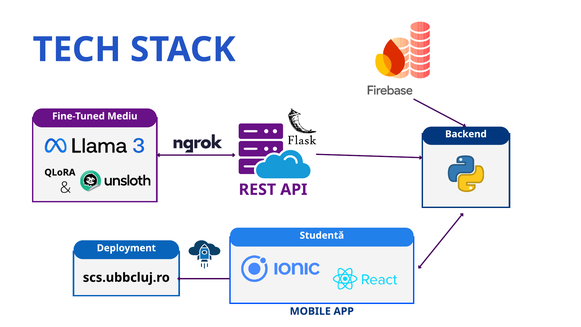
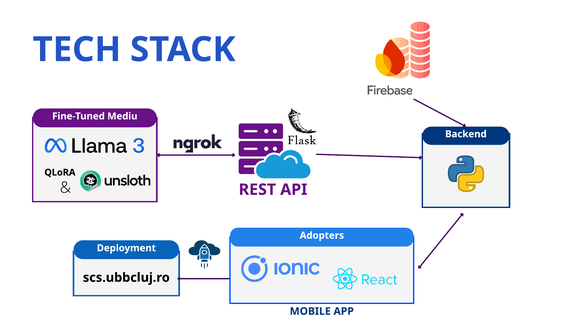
Studentă: Studentă -> Adopters (322, 235)
